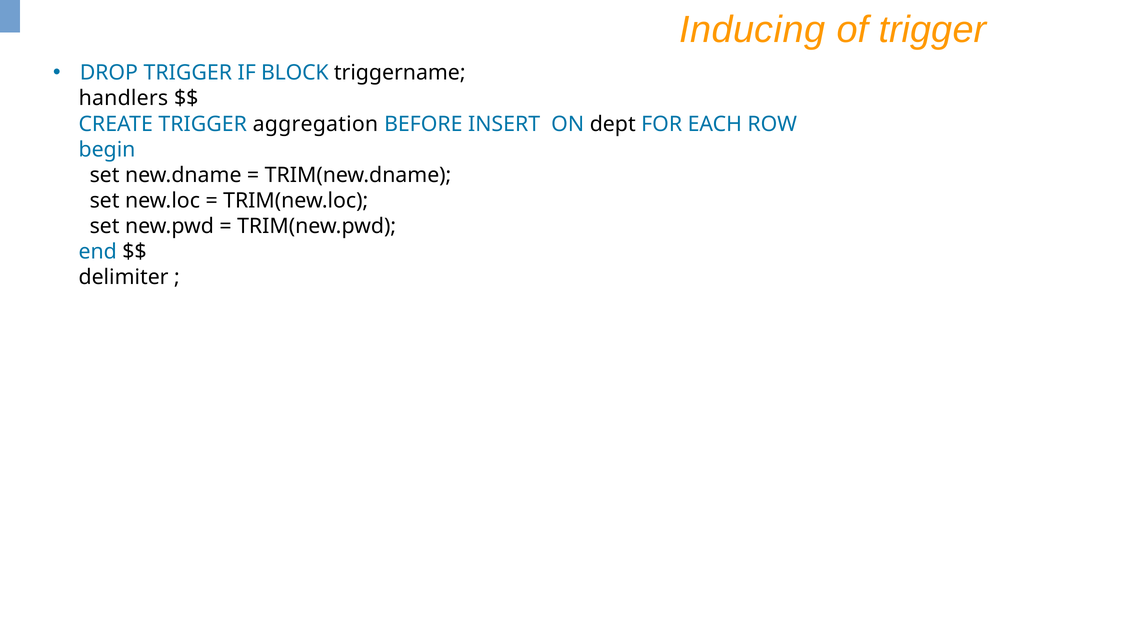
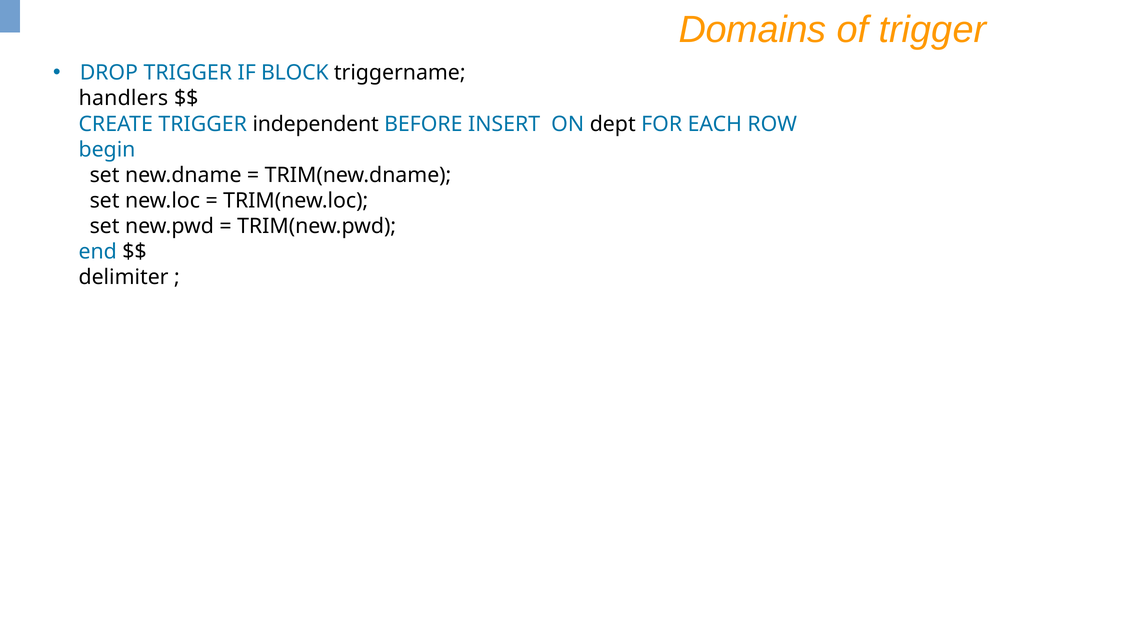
Inducing: Inducing -> Domains (753, 30)
aggregation: aggregation -> independent (316, 124)
